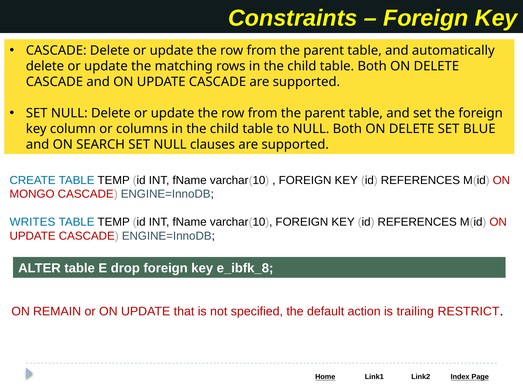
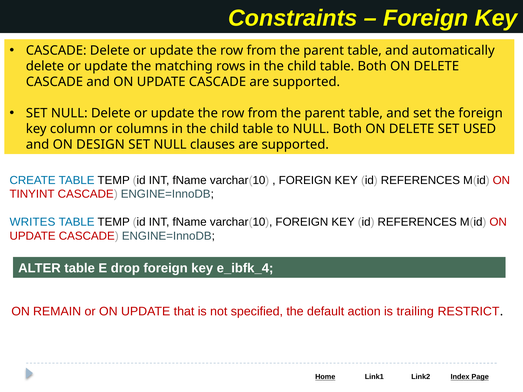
BLUE: BLUE -> USED (479, 129)
SEARCH: SEARCH -> DESIGN (101, 145)
MONGO: MONGO -> TINYINT (32, 194)
e_ibfk_8: e_ibfk_8 -> e_ibfk_4 (245, 268)
